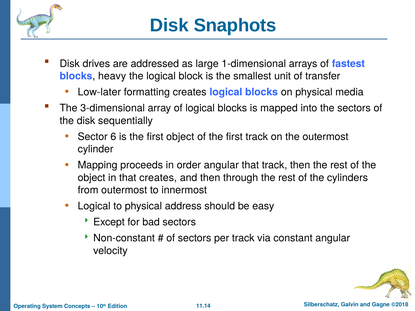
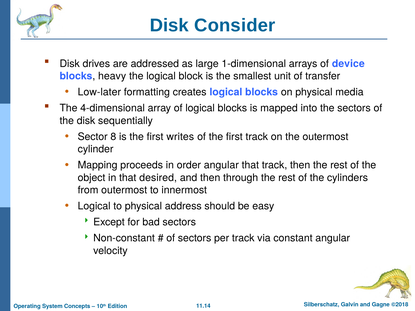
Snaphots: Snaphots -> Consider (235, 26)
fastest: fastest -> device (348, 64)
3-dimensional: 3-dimensional -> 4-dimensional (113, 108)
6: 6 -> 8 (113, 137)
first object: object -> writes (180, 137)
that creates: creates -> desired (158, 178)
